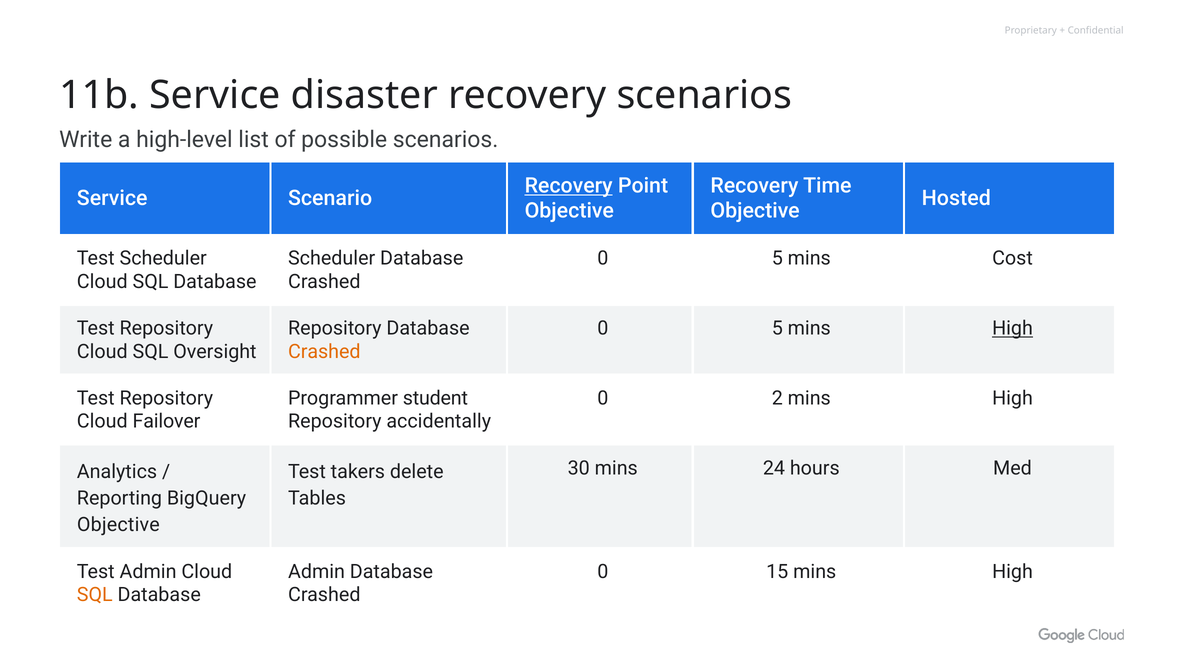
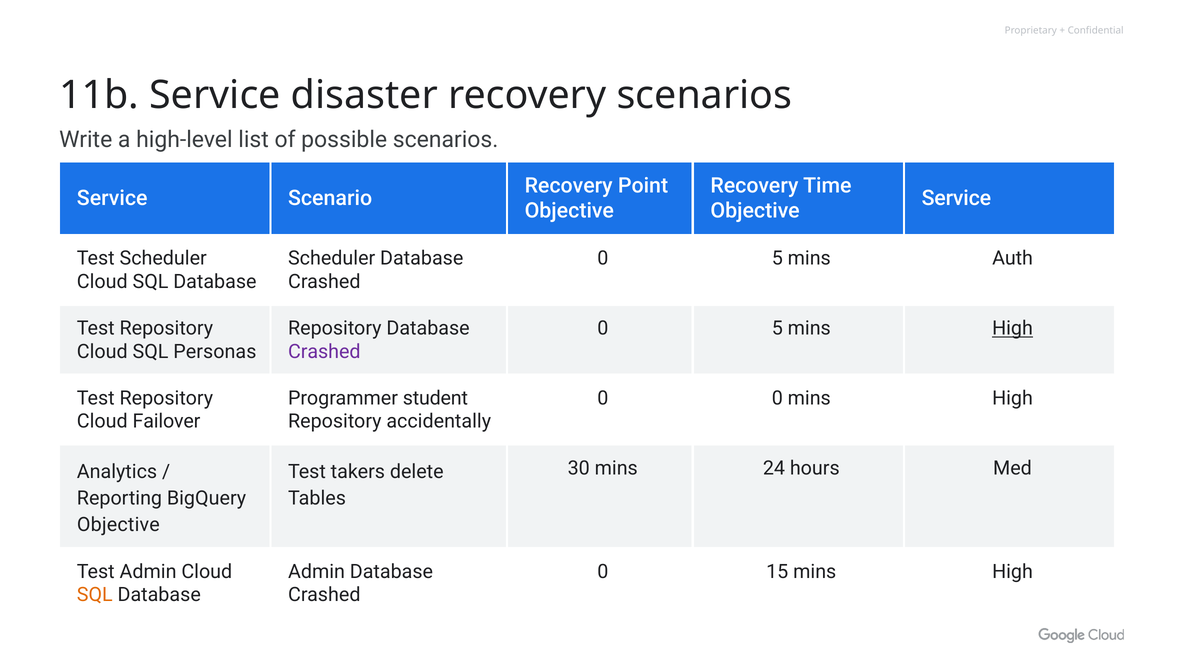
Recovery underline: present -> none (569, 186)
Hosted: Hosted -> Service (956, 198)
Cost: Cost -> Auth (1013, 259)
Oversight: Oversight -> Personas (215, 352)
Crashed colour: orange -> purple (324, 352)
0 2: 2 -> 0 (777, 399)
